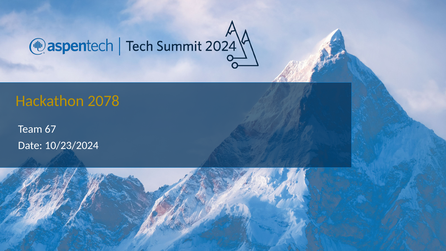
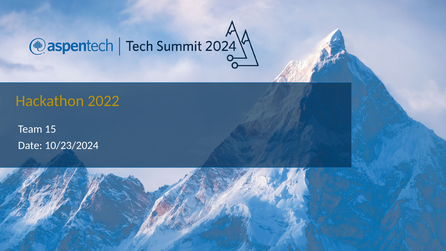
2078: 2078 -> 2022 (104, 101)
67: 67 -> 15 (50, 129)
